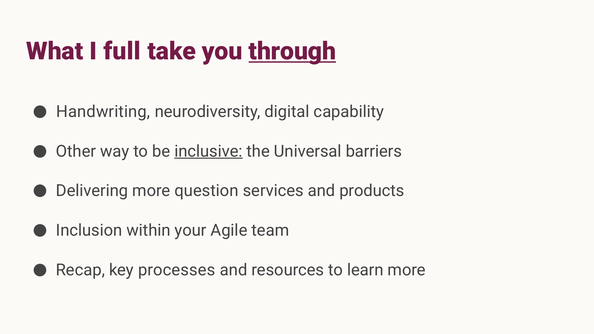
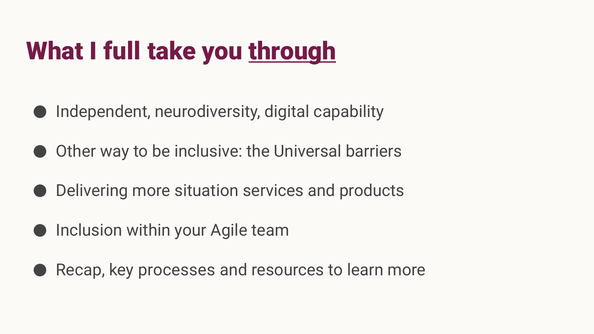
Handwriting: Handwriting -> Independent (103, 112)
inclusive underline: present -> none (208, 151)
question: question -> situation (207, 191)
